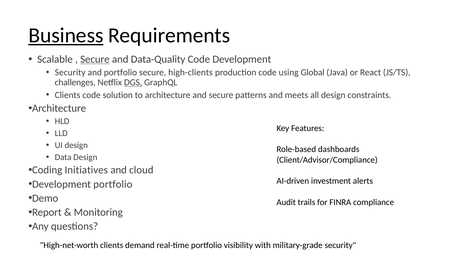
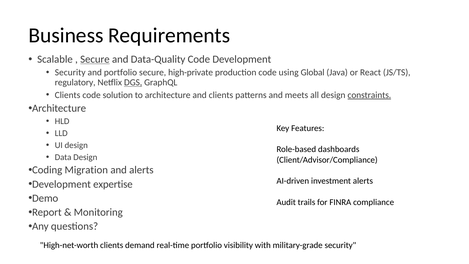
Business underline: present -> none (66, 35)
high-clients: high-clients -> high-private (191, 72)
challenges: challenges -> regulatory (75, 82)
and secure: secure -> clients (221, 95)
constraints underline: none -> present (369, 95)
Initiatives: Initiatives -> Migration (86, 170)
and cloud: cloud -> alerts (141, 170)
Development portfolio: portfolio -> expertise (113, 184)
